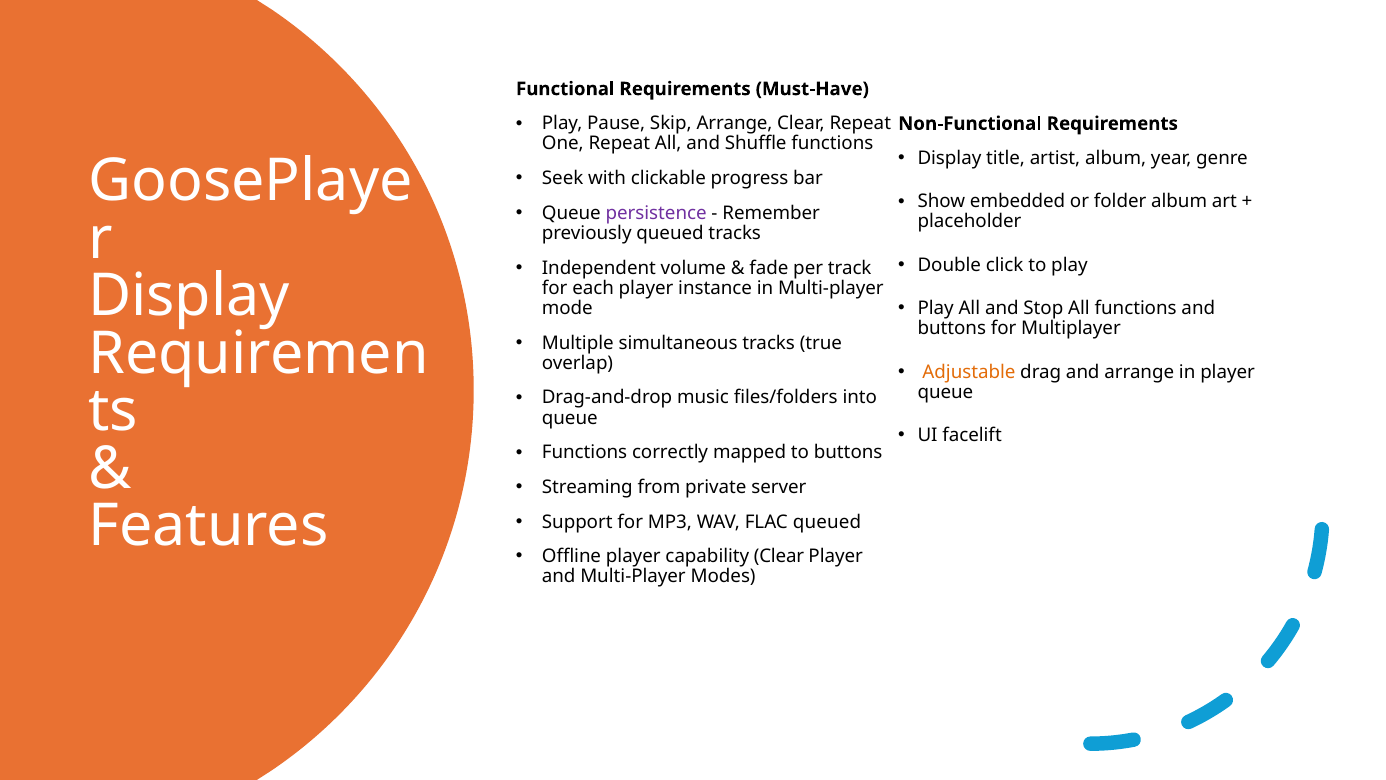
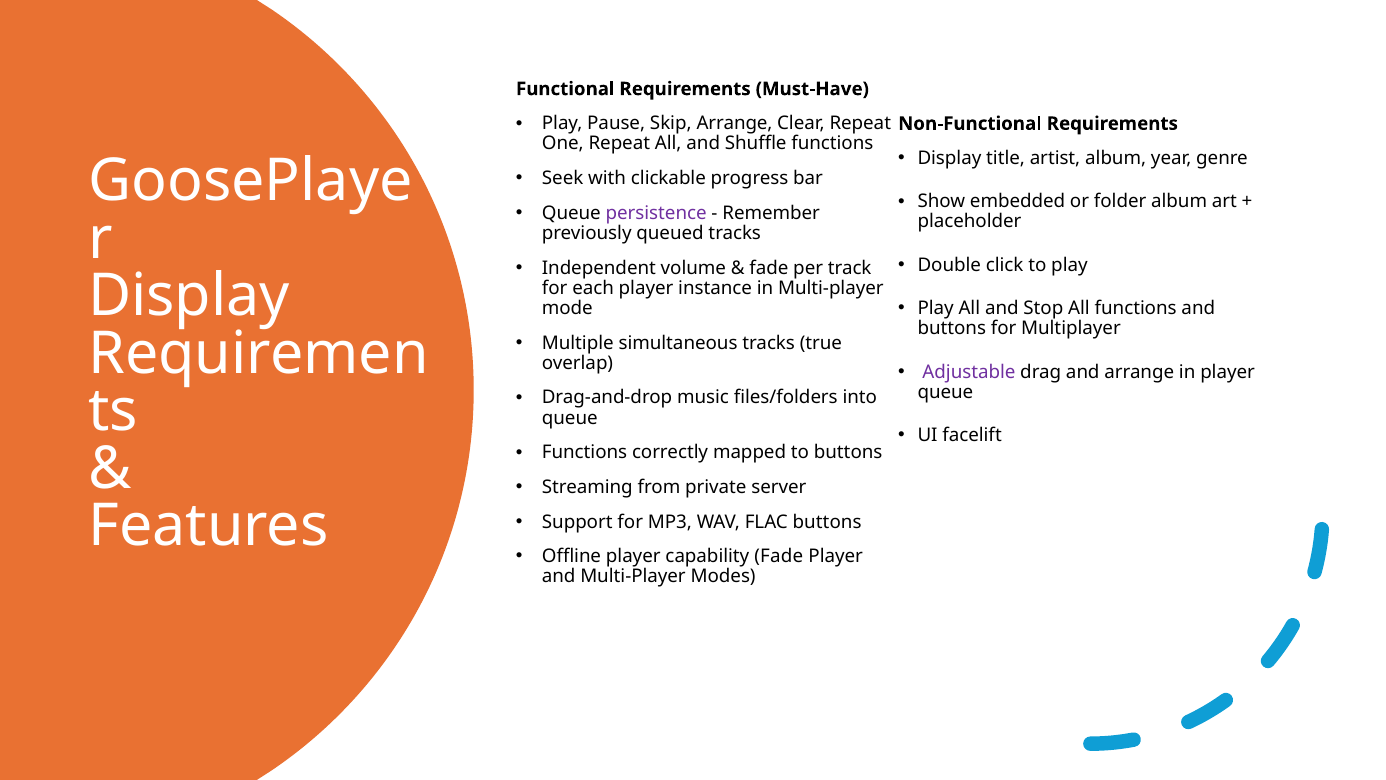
Adjustable colour: orange -> purple (969, 372)
FLAC queued: queued -> buttons (827, 522)
capability Clear: Clear -> Fade (779, 556)
